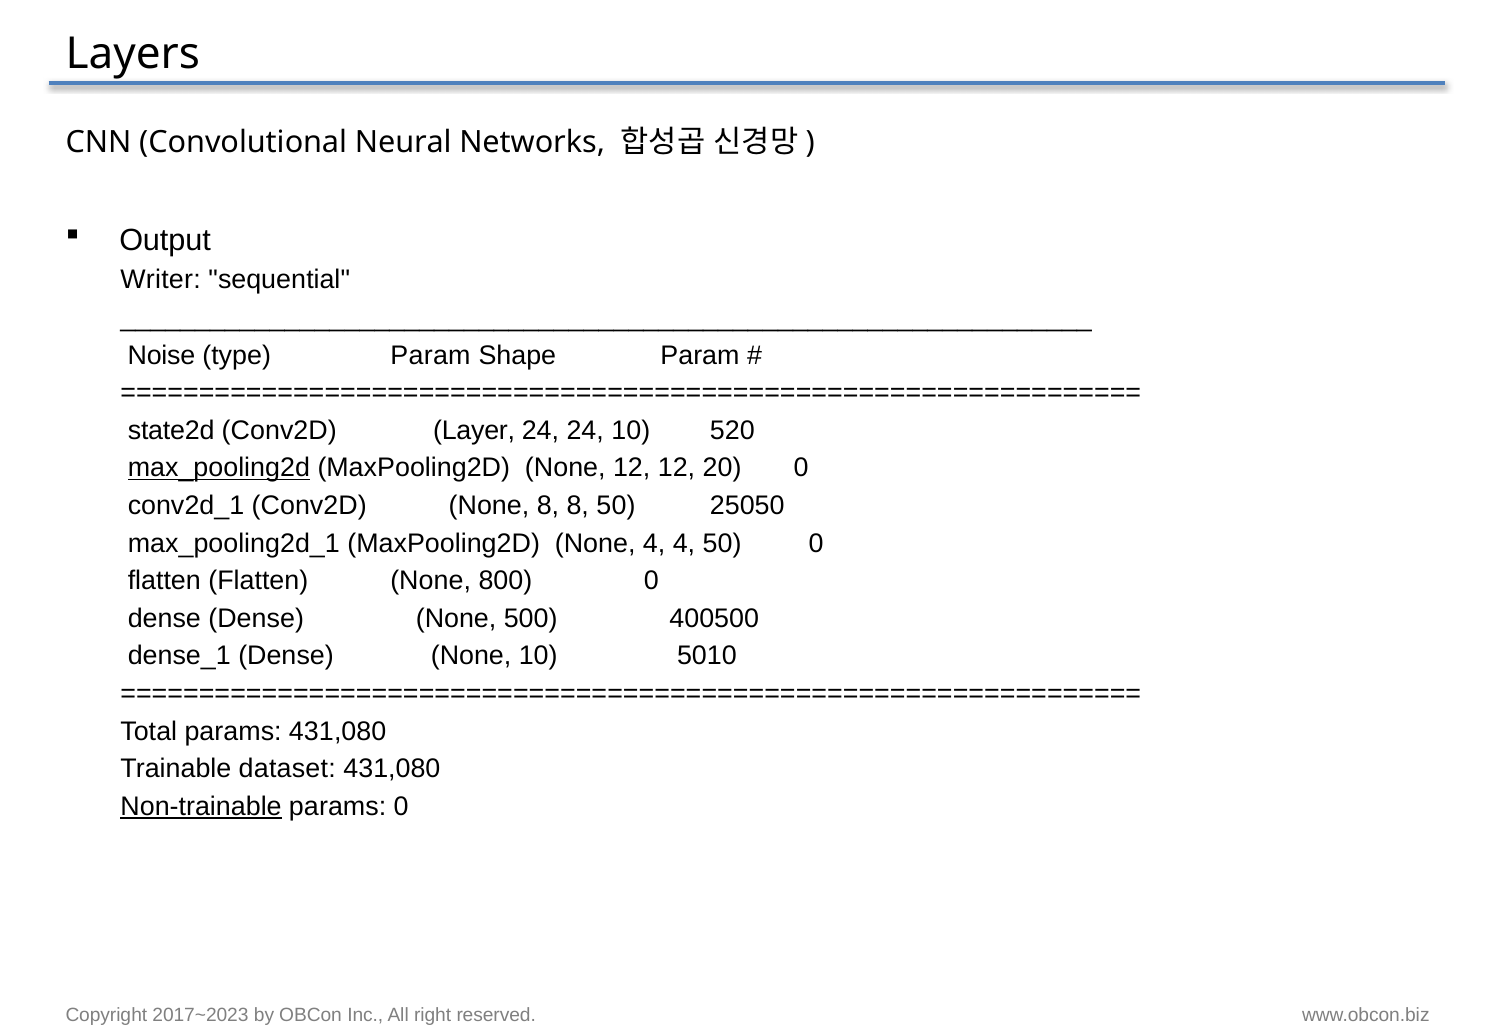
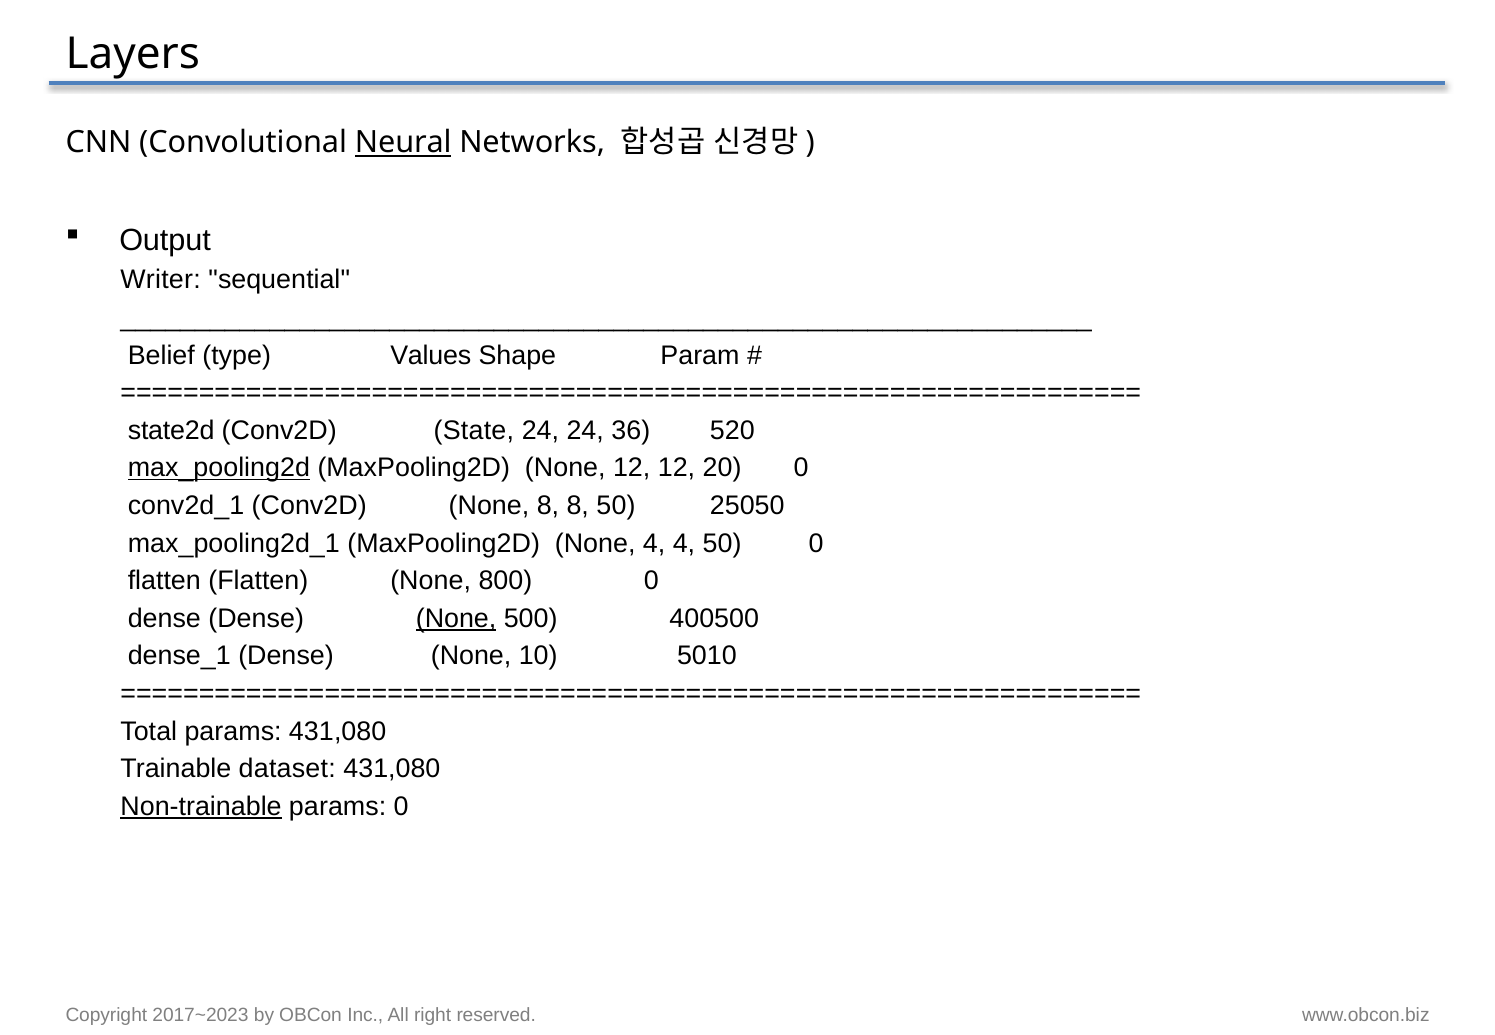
Neural underline: none -> present (403, 143)
Noise: Noise -> Belief (161, 355)
type Param: Param -> Values (431, 355)
Layer: Layer -> State (474, 431)
24 10: 10 -> 36 (631, 431)
None underline: none -> present (456, 618)
